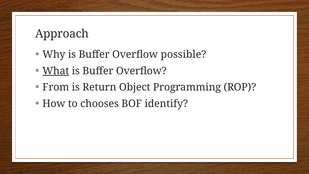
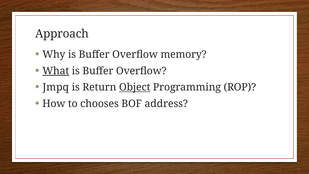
possible: possible -> memory (184, 55)
From: From -> Jmpq (56, 87)
Object underline: none -> present (135, 87)
identify: identify -> address (166, 104)
